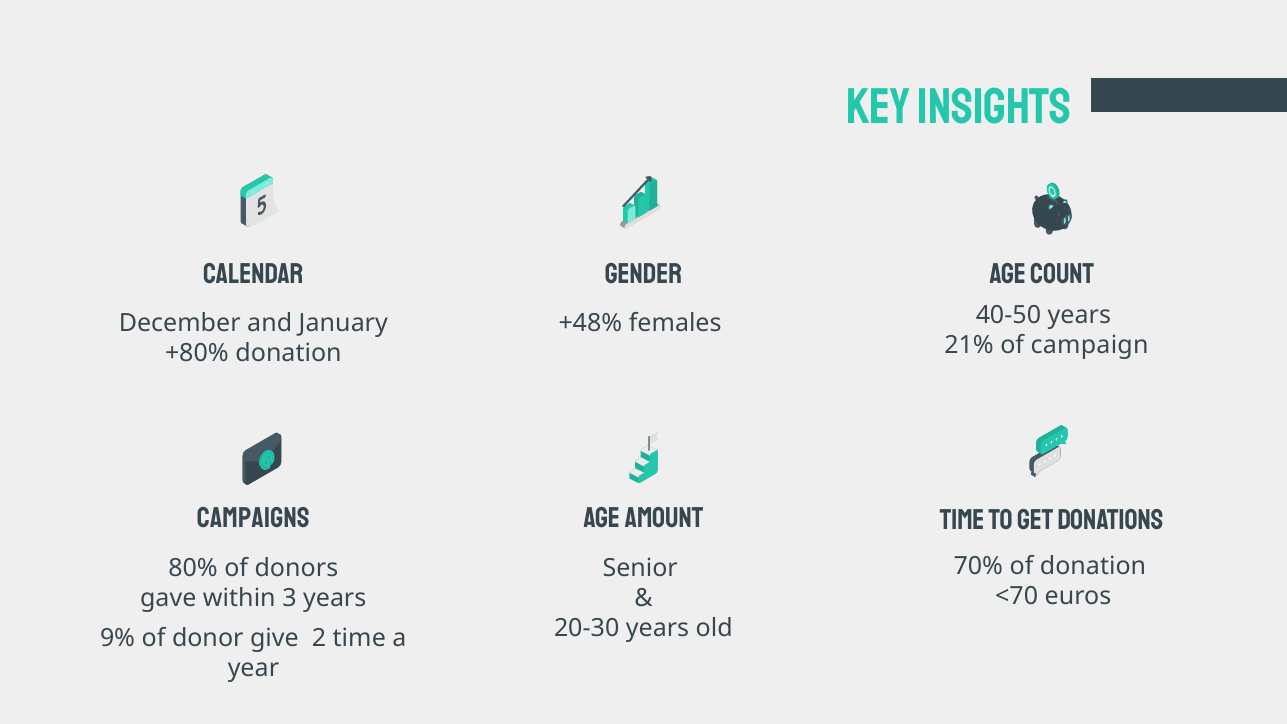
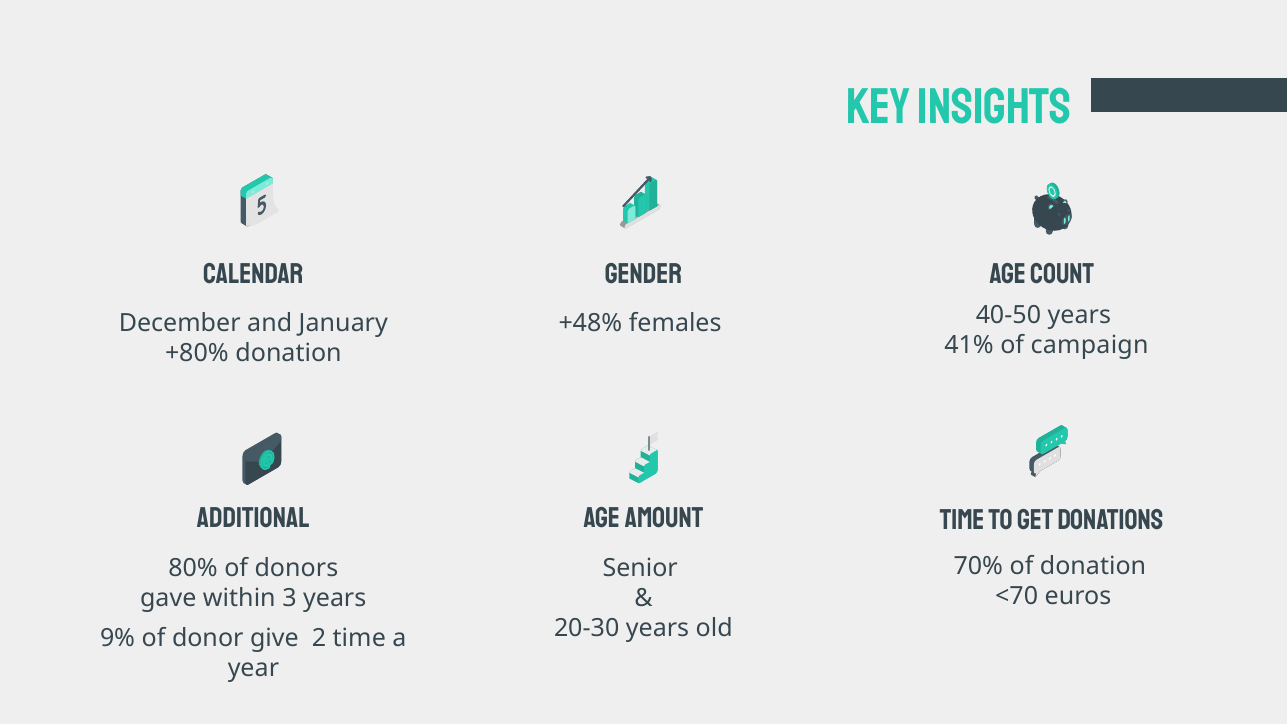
21%: 21% -> 41% (969, 346)
Campaigns: Campaigns -> Additional (253, 518)
